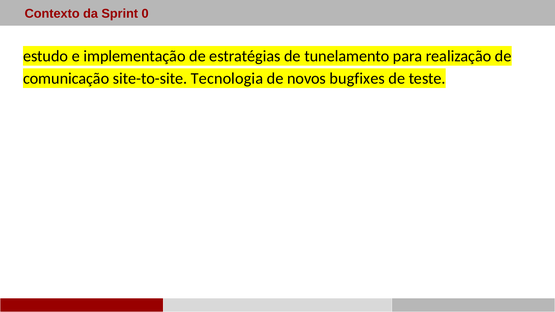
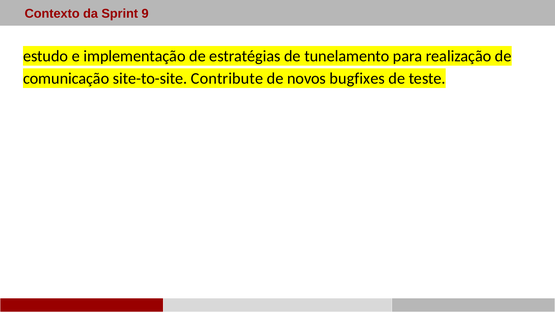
0: 0 -> 9 (145, 14)
Tecnologia: Tecnologia -> Contribute (227, 78)
